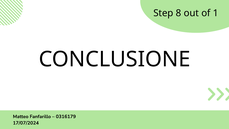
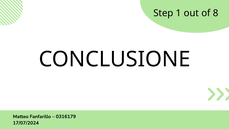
8: 8 -> 1 (179, 13)
1: 1 -> 8 (216, 13)
